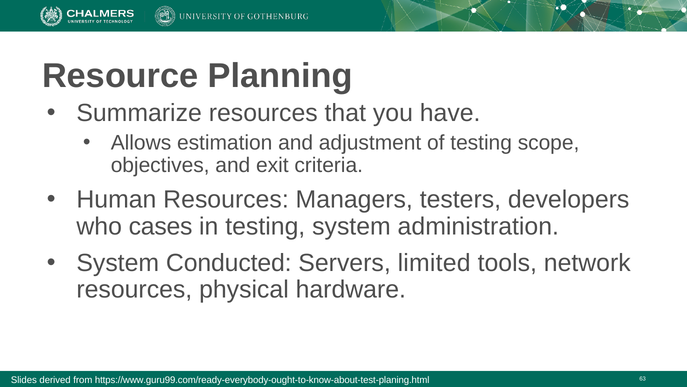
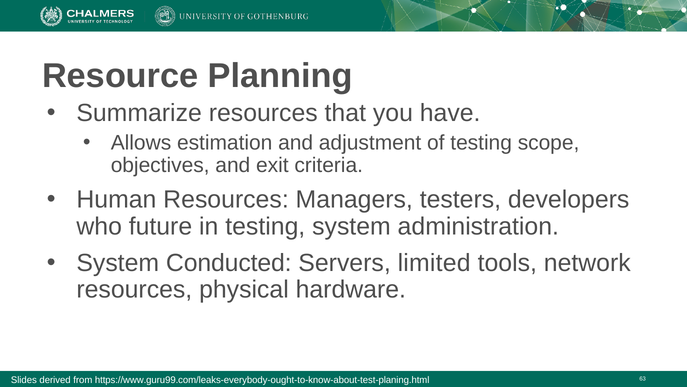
cases: cases -> future (160, 226)
https://www.guru99.com/ready-everybody-ought-to-know-about-test-planing.html: https://www.guru99.com/ready-everybody-ought-to-know-about-test-planing.html -> https://www.guru99.com/leaks-everybody-ought-to-know-about-test-planing.html (262, 380)
